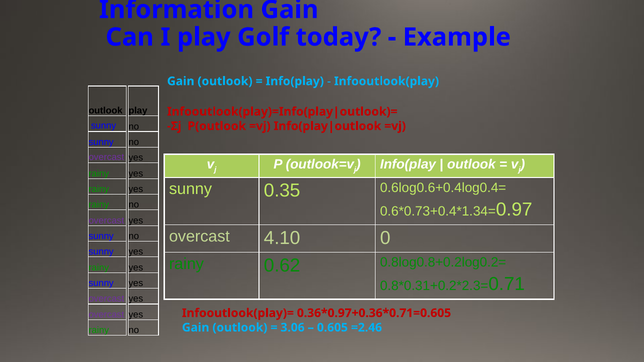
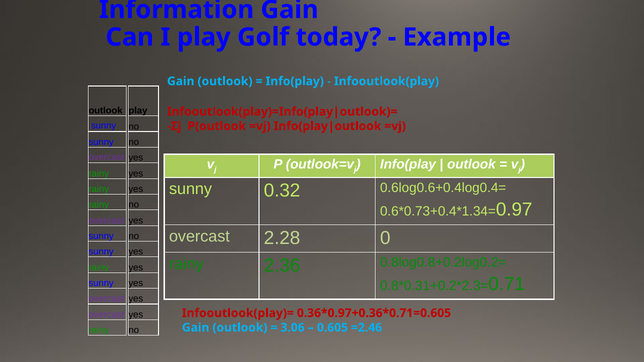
0.35: 0.35 -> 0.32 (282, 191)
4.10: 4.10 -> 2.28 (282, 238)
0.62: 0.62 -> 2.36 (282, 265)
